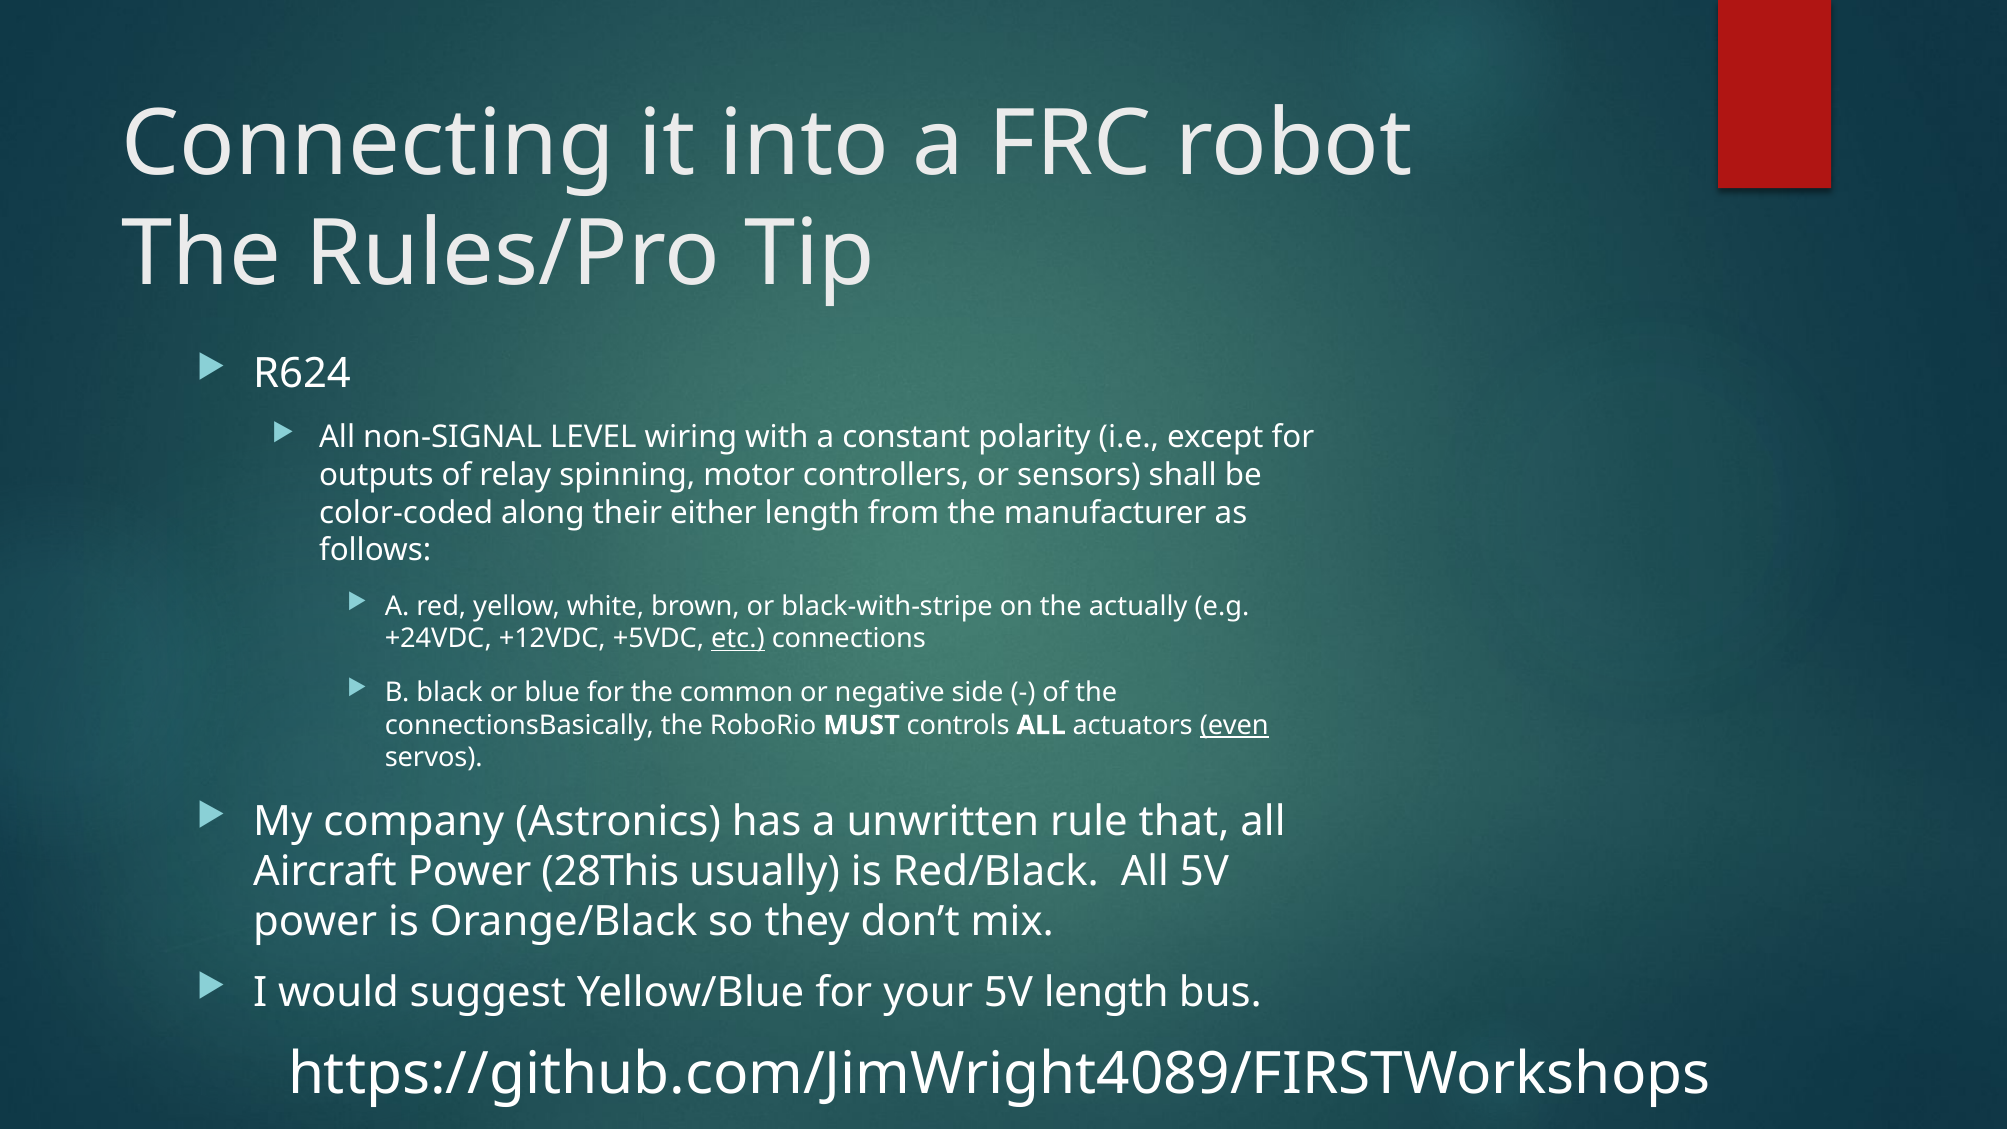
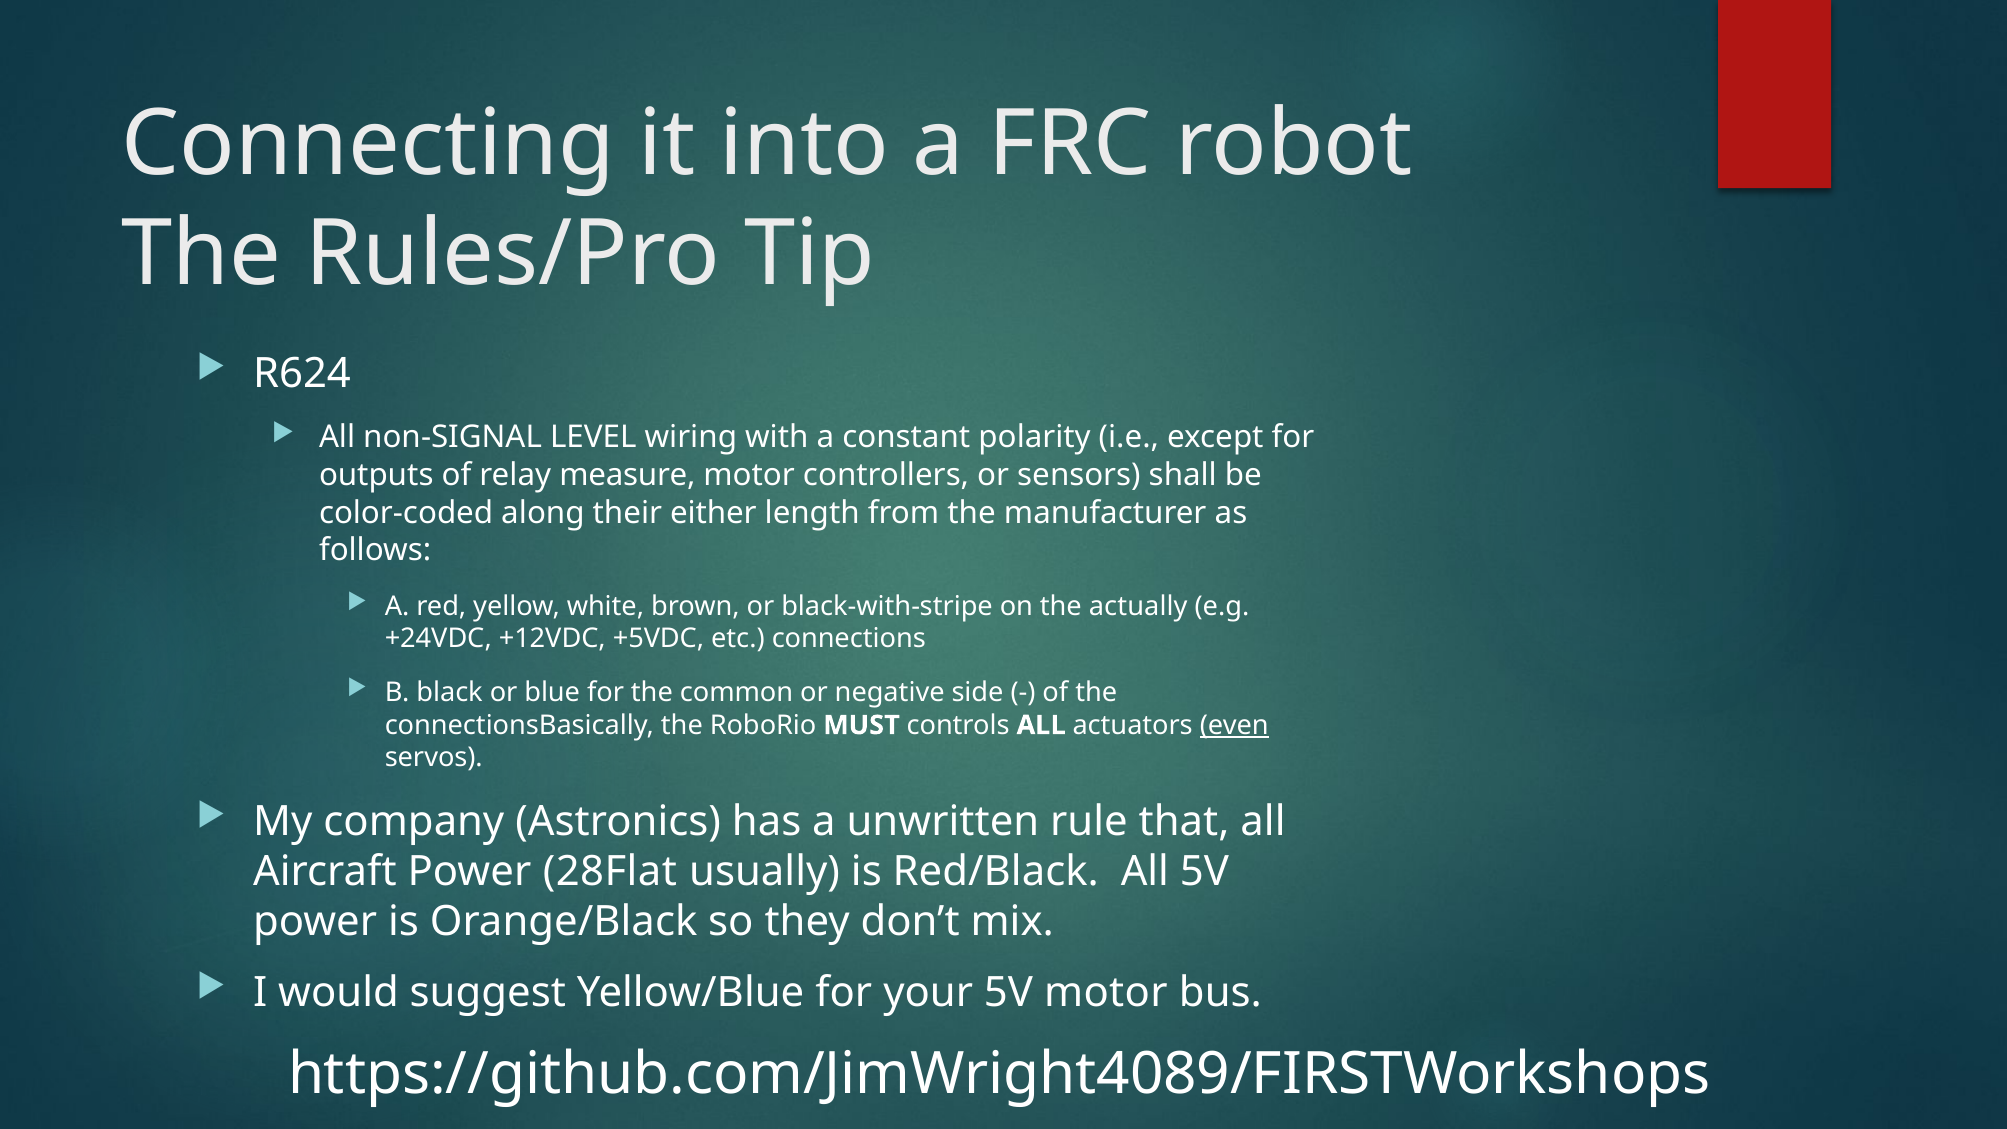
spinning: spinning -> measure (627, 475)
etc underline: present -> none (738, 639)
28This: 28This -> 28Flat (610, 871)
5V length: length -> motor (1106, 993)
